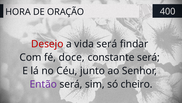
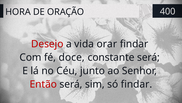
vida será: será -> orar (107, 44)
Então colour: purple -> red (43, 84)
só cheiro: cheiro -> findar (136, 84)
